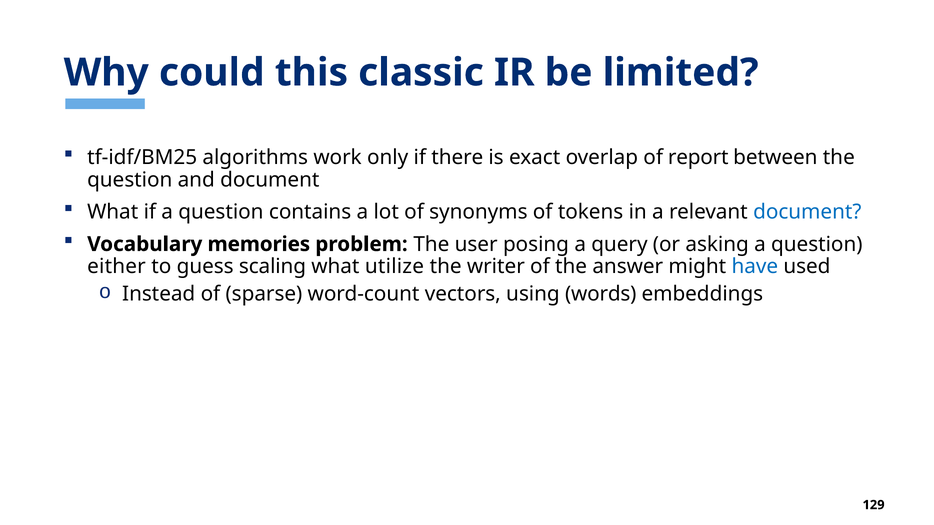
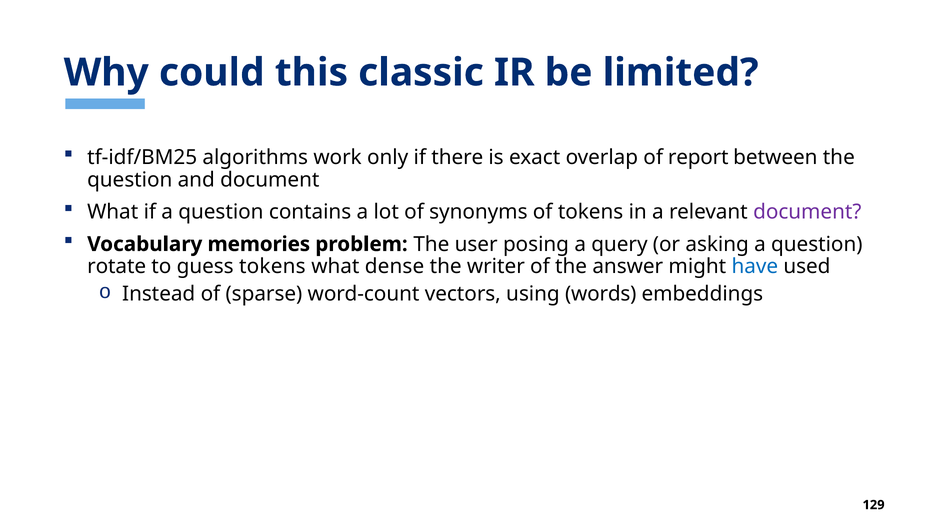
document colour: blue -> purple (807, 212)
either: either -> rotate (117, 267)
guess scaling: scaling -> tokens (272, 267)
utilize: utilize -> dense (395, 267)
